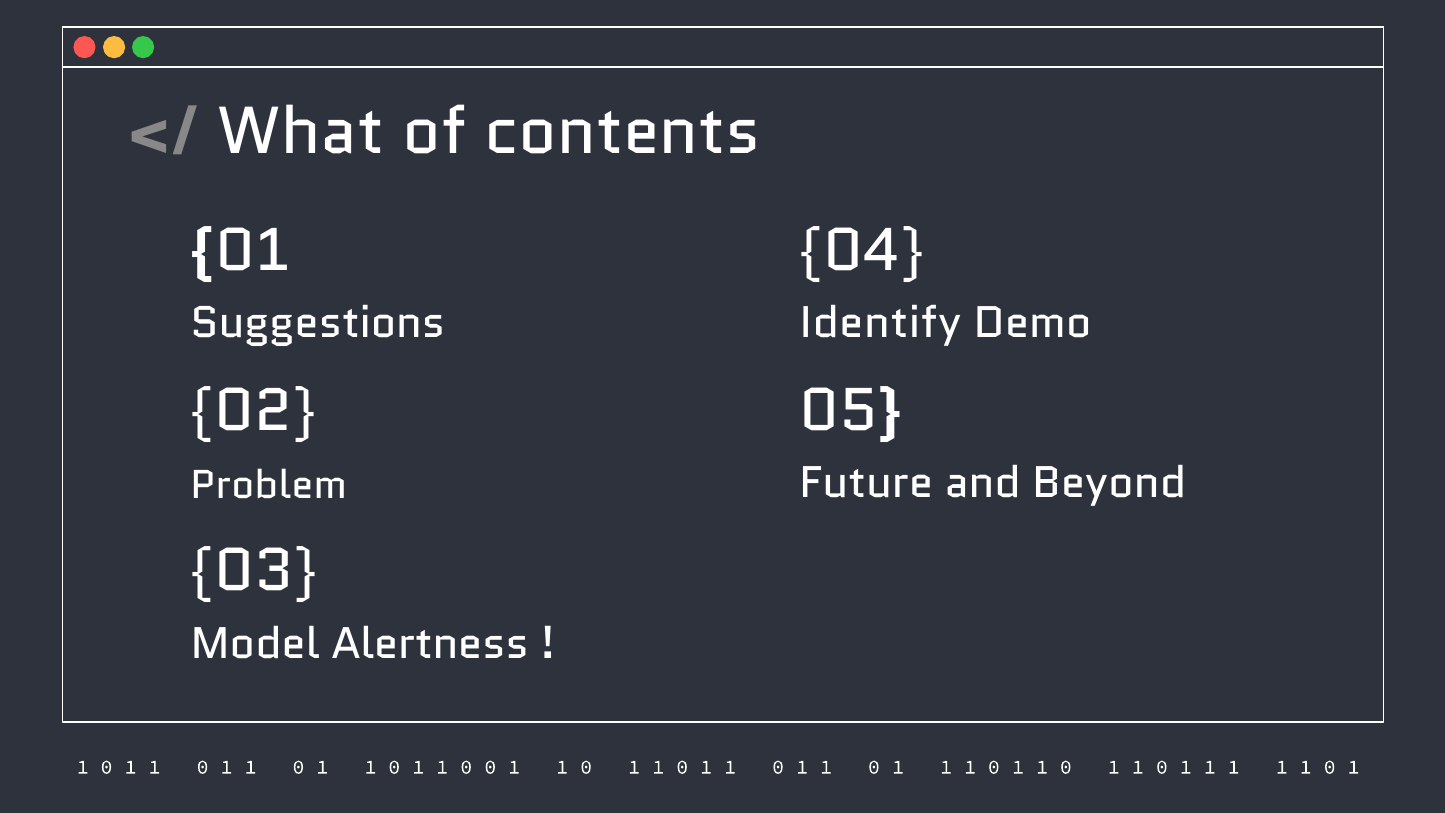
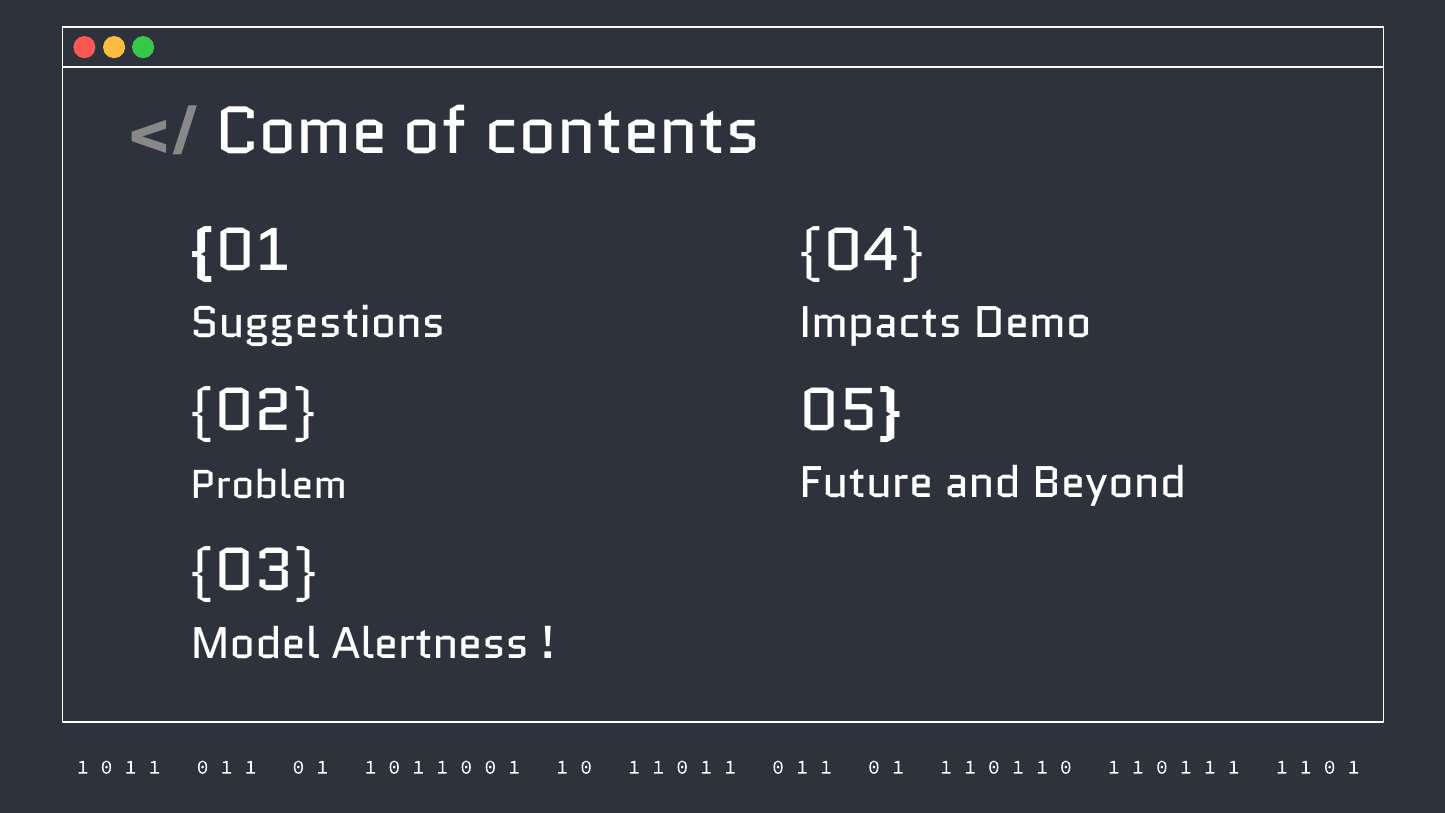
What: What -> Come (301, 131)
Identify: Identify -> Impacts (881, 323)
